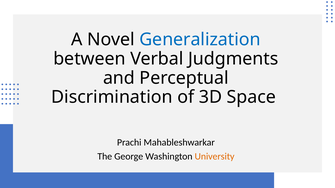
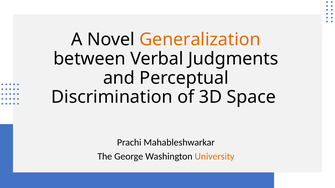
Generalization colour: blue -> orange (200, 40)
